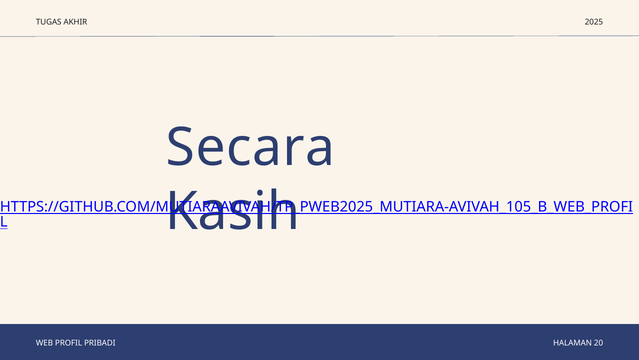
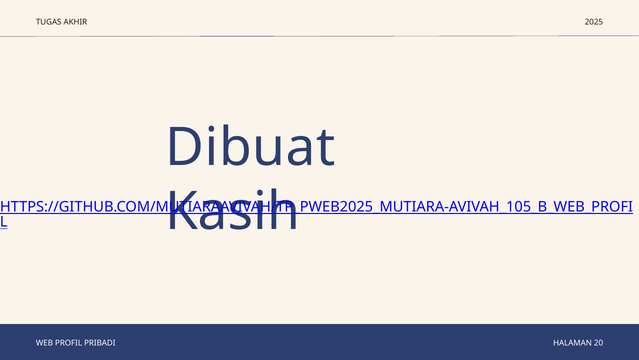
Secara: Secara -> Dibuat (250, 147)
